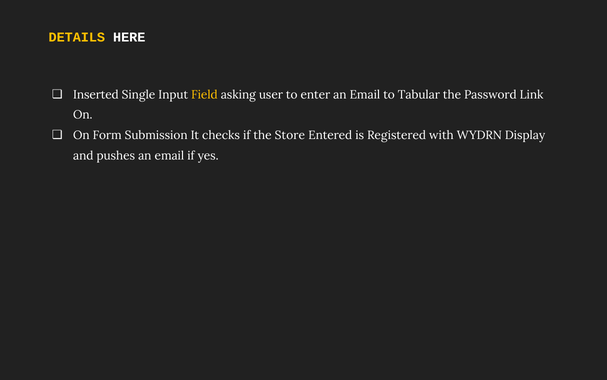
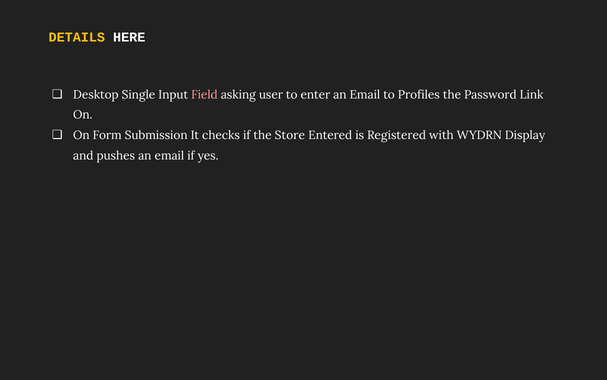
Inserted: Inserted -> Desktop (96, 95)
Field colour: yellow -> pink (204, 95)
Tabular: Tabular -> Profiles (419, 95)
